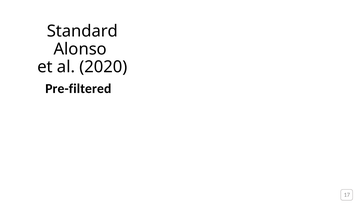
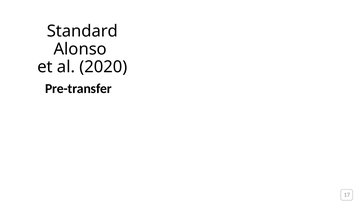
Pre-filtered: Pre-filtered -> Pre-transfer (78, 89)
